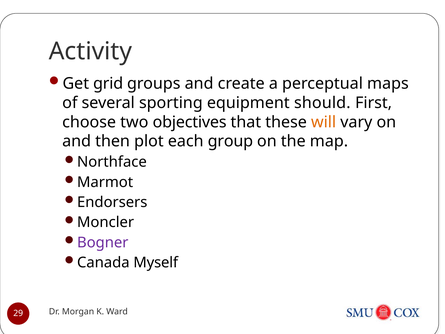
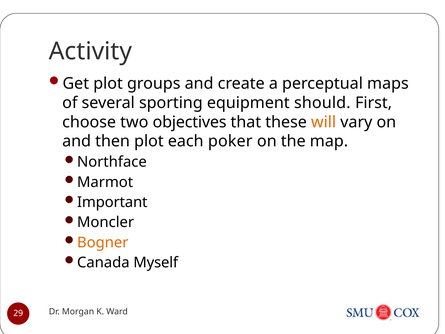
Get grid: grid -> plot (108, 83)
group: group -> poker (230, 141)
Endorsers: Endorsers -> Important (112, 202)
Bogner colour: purple -> orange (103, 242)
